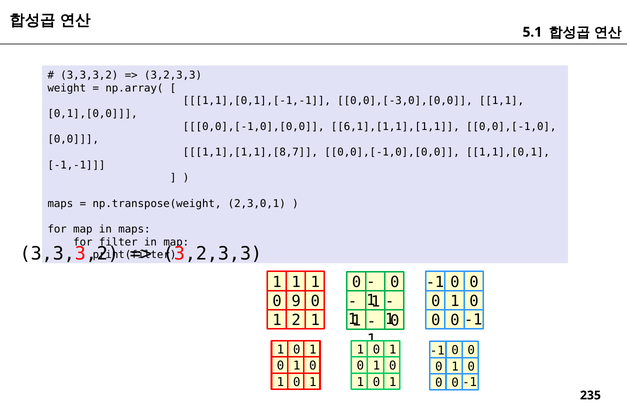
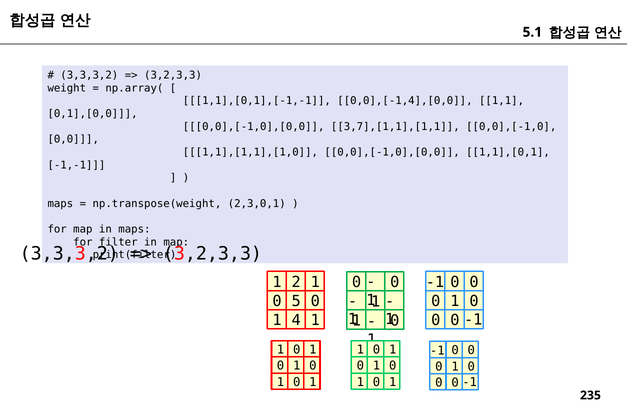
0,0],[-3,0],[0,0: 0,0],[-3,0],[0,0 -> 0,0],[-1,4],[0,0 (405, 101)
6,1],[1,1],[1,1: 6,1],[1,1],[1,1 -> 3,7],[1,1],[1,1 (395, 127)
1,1],[1,1],[8,7: 1,1],[1,1],[8,7 -> 1,1],[1,1],[1,0 (250, 152)
1: 1 -> 2 (296, 282)
9: 9 -> 5 (296, 301)
2: 2 -> 4 (296, 320)
